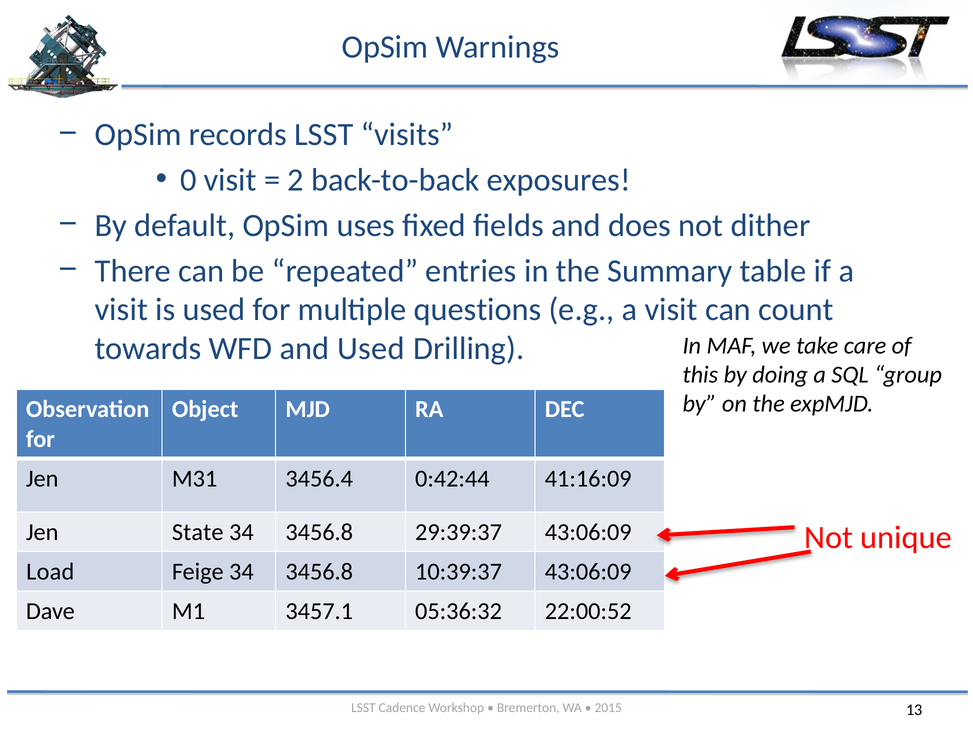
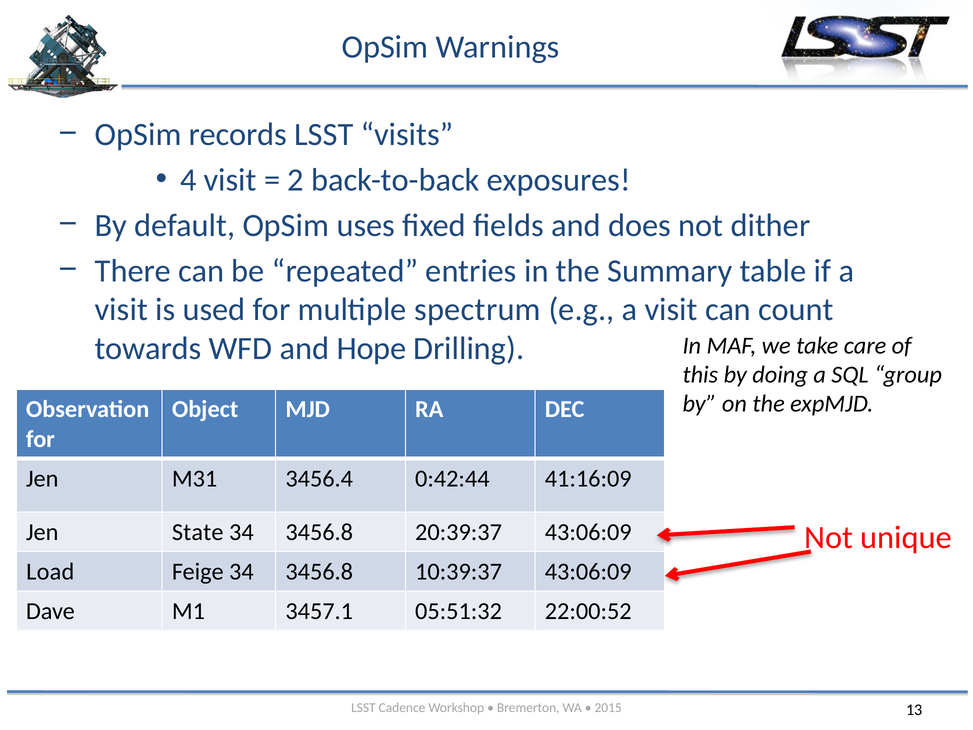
0: 0 -> 4 (188, 180)
questions: questions -> spectrum (477, 310)
and Used: Used -> Hope (371, 349)
29:39:37: 29:39:37 -> 20:39:37 (459, 532)
05:36:32: 05:36:32 -> 05:51:32 (459, 611)
